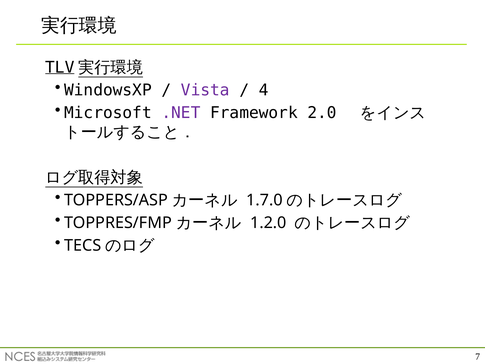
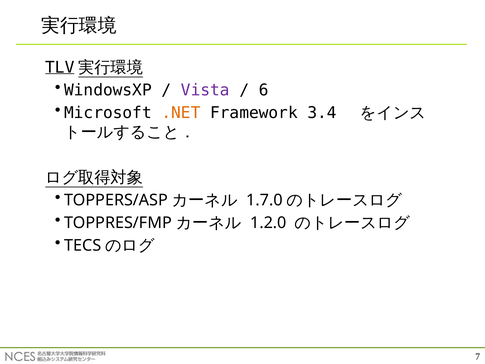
4: 4 -> 6 (264, 90)
.NET colour: purple -> orange (181, 113)
2.0: 2.0 -> 3.4 (322, 113)
